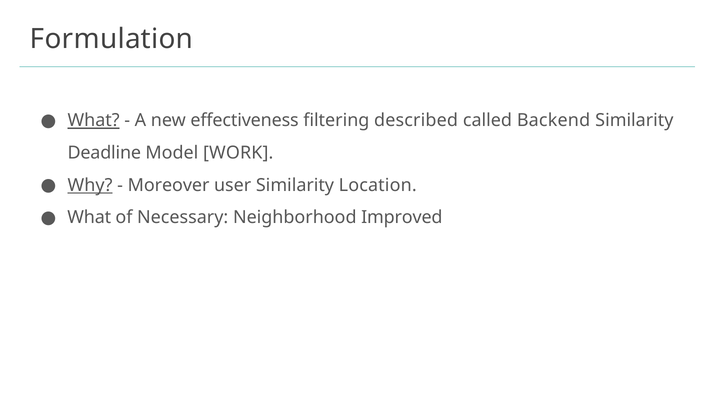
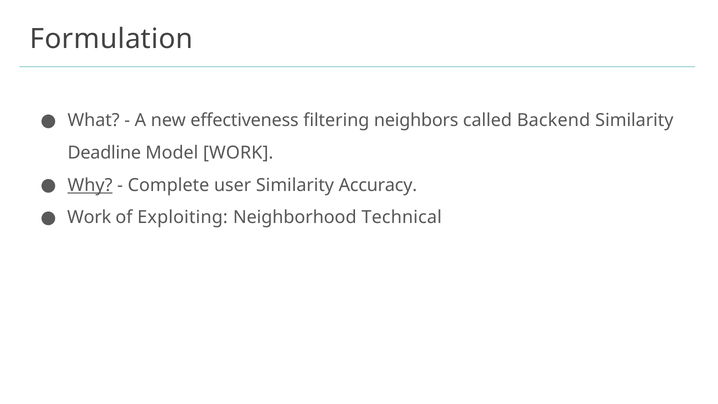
What underline: present -> none (94, 120)
described: described -> neighbors (416, 120)
Moreover: Moreover -> Complete (169, 185)
Location: Location -> Accuracy (378, 185)
What: What -> Work (89, 217)
Necessary: Necessary -> Exploiting (183, 217)
Improved: Improved -> Technical (402, 217)
